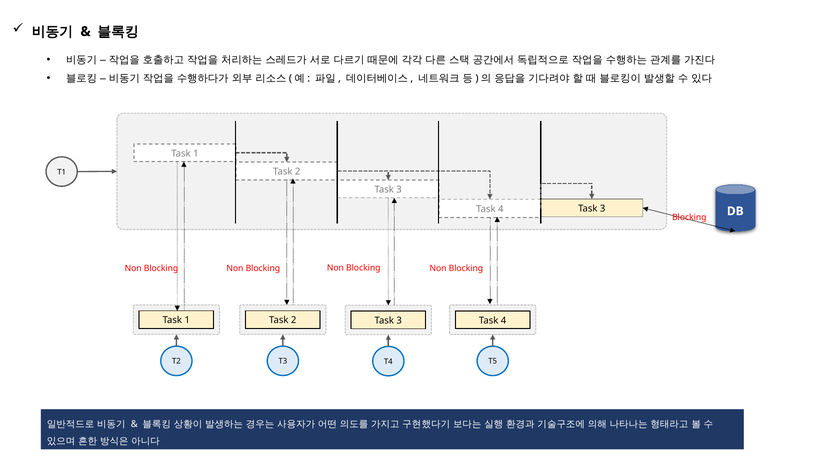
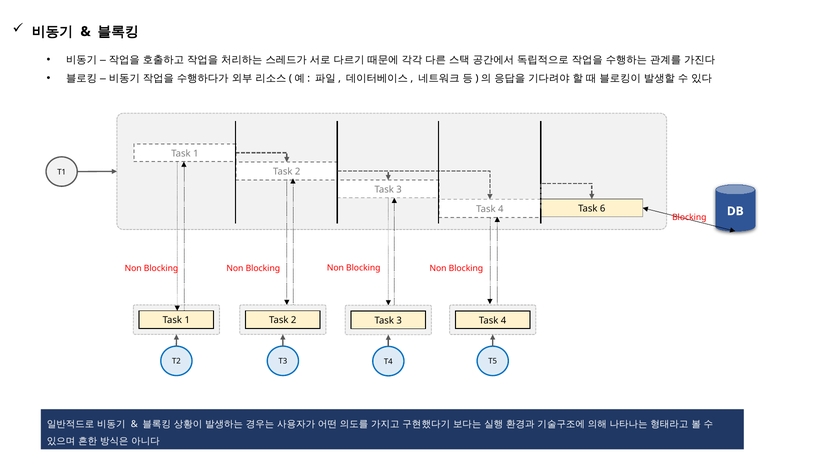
4 Task 3: 3 -> 6 (603, 208)
